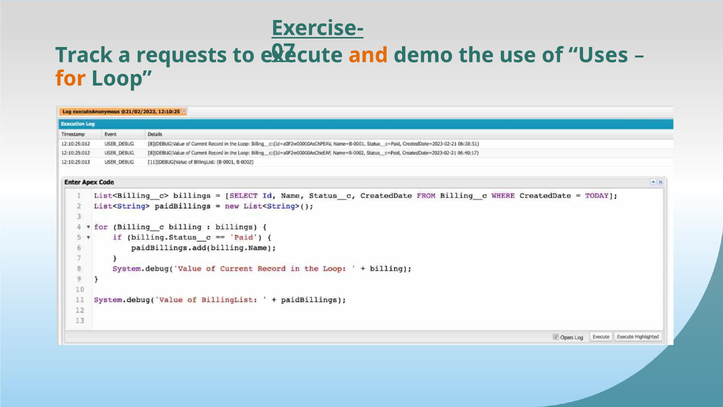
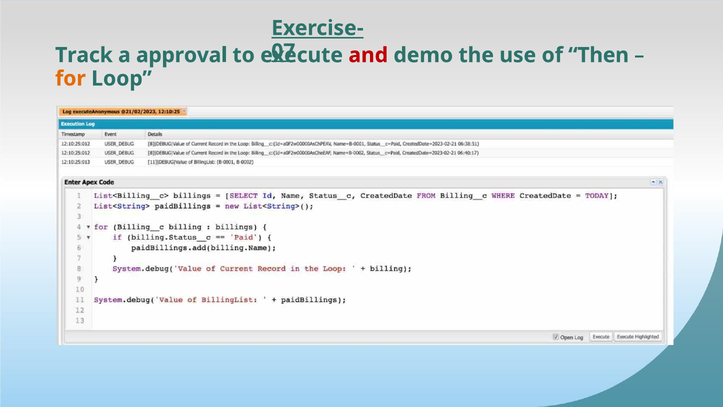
requests: requests -> approval (182, 55)
and colour: orange -> red (368, 55)
Uses: Uses -> Then (599, 55)
